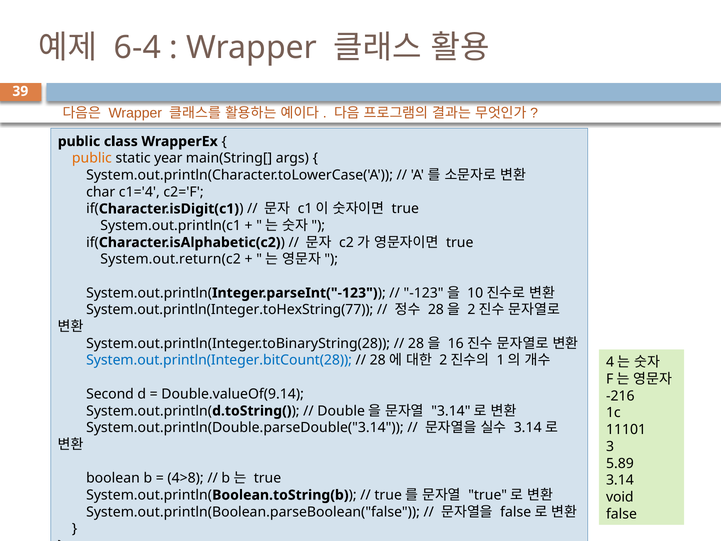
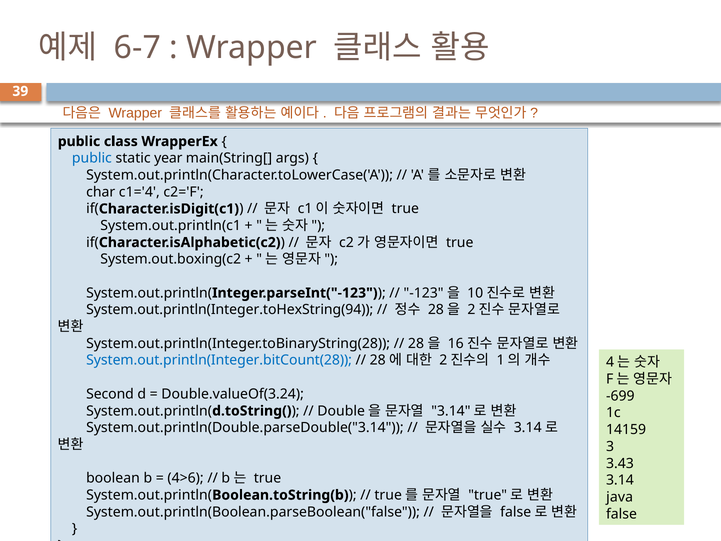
6-4: 6-4 -> 6-7 (137, 48)
public colour: orange -> blue (92, 158)
System.out.return(c2: System.out.return(c2 -> System.out.boxing(c2 (171, 259)
System.out.println(Integer.toHexString(77: System.out.println(Integer.toHexString(77 -> System.out.println(Integer.toHexString(94 (230, 310)
Double.valueOf(9.14: Double.valueOf(9.14 -> Double.valueOf(3.24 (233, 394)
-216: -216 -> -699 (620, 396)
11101: 11101 -> 14159 (626, 430)
5.89: 5.89 -> 3.43 (620, 463)
4>8: 4>8 -> 4>6 (186, 478)
void: void -> java (620, 497)
